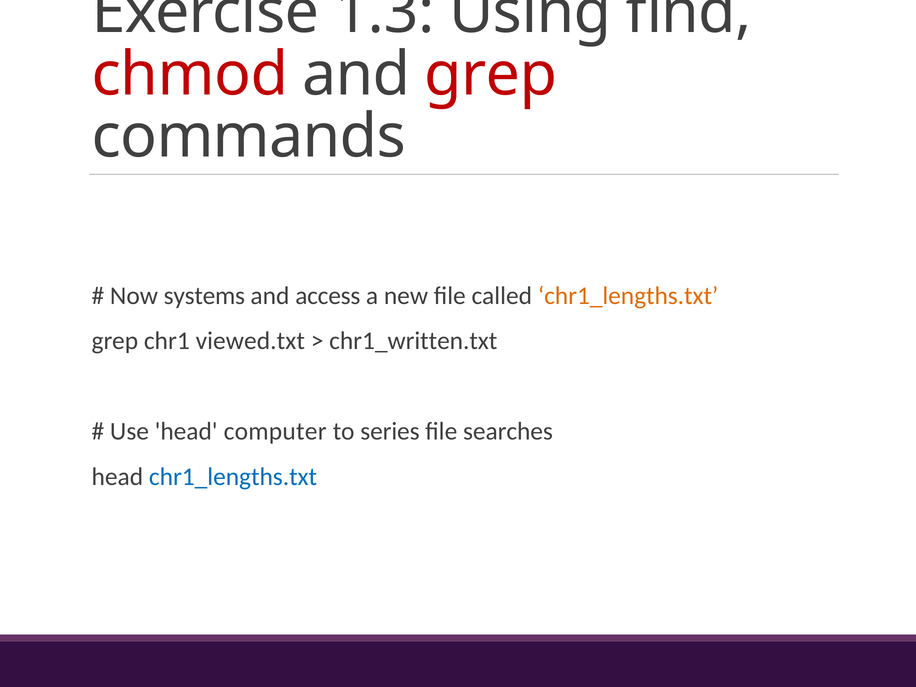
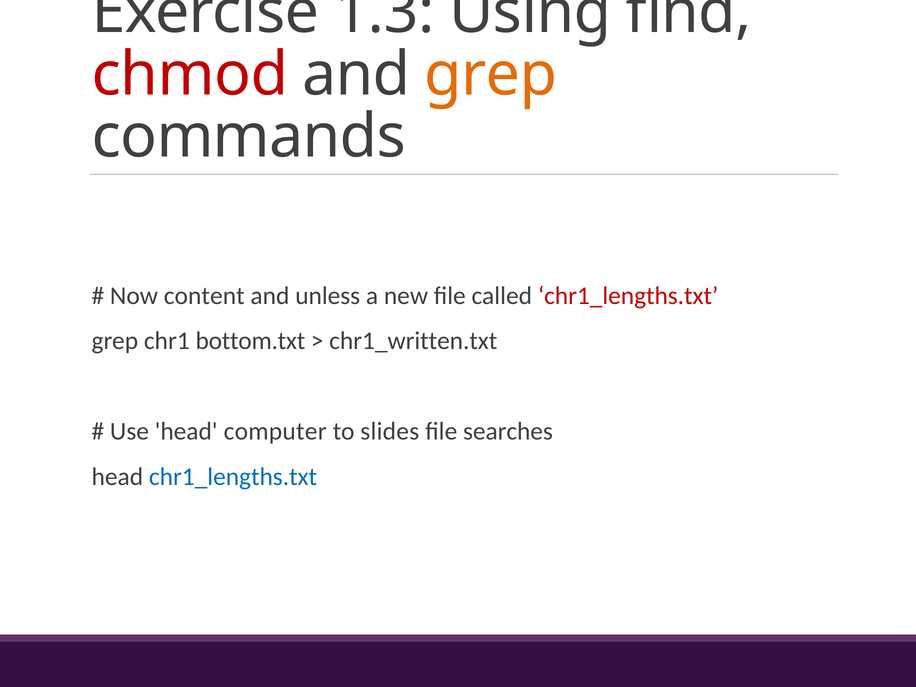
grep colour: red -> orange (491, 75)
systems: systems -> content (204, 296)
access: access -> unless (328, 296)
chr1_lengths.txt colour: orange -> red (628, 296)
viewed.txt: viewed.txt -> bottom.txt (250, 341)
series: series -> slides (390, 432)
